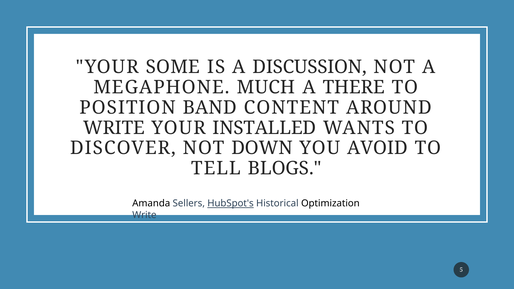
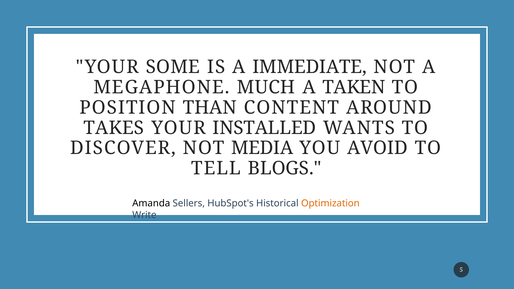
DISCUSSION: DISCUSSION -> IMMEDIATE (310, 67)
THERE: THERE -> TAKEN (354, 87)
BAND: BAND -> THAN (210, 108)
WRITE: WRITE -> TAKES (114, 128)
DOWN: DOWN -> MEDIA (262, 148)
HubSpot's underline: present -> none (231, 204)
Optimization colour: black -> orange (330, 204)
